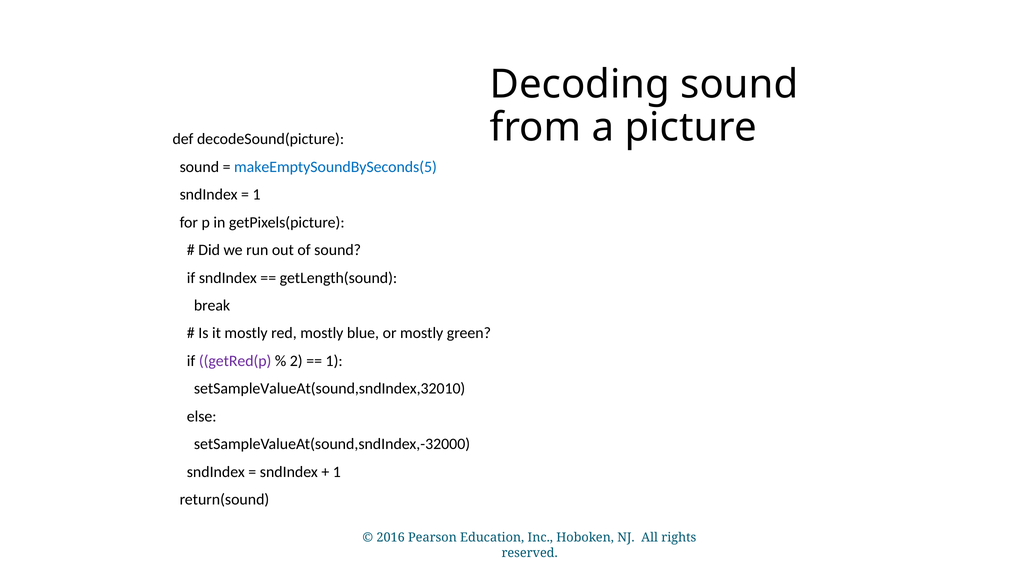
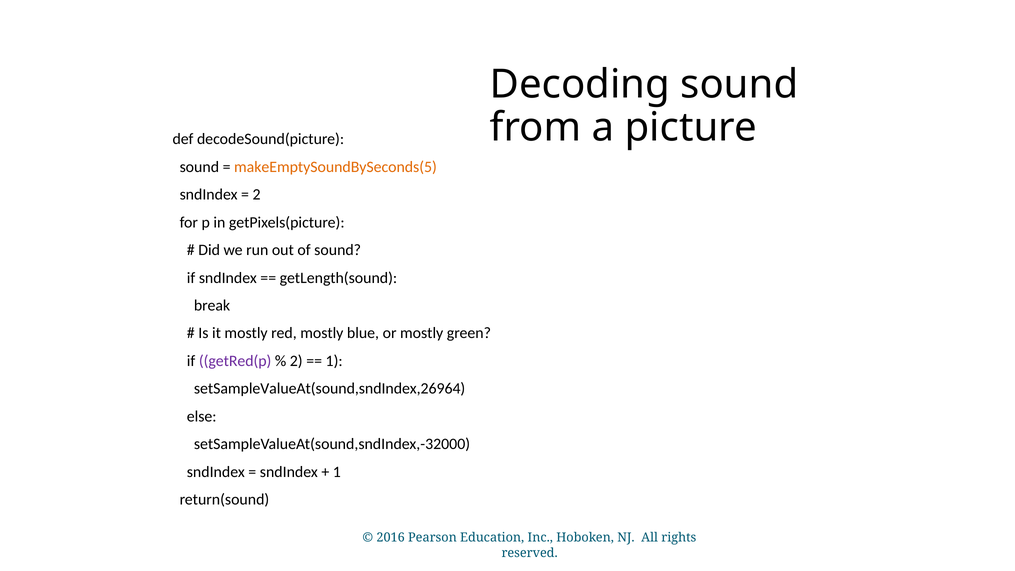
makeEmptySoundBySeconds(5 colour: blue -> orange (335, 167)
1: 1 -> 2 (257, 195)
setSampleValueAt(sound,sndIndex,32010: setSampleValueAt(sound,sndIndex,32010 -> setSampleValueAt(sound,sndIndex,26964 (330, 389)
